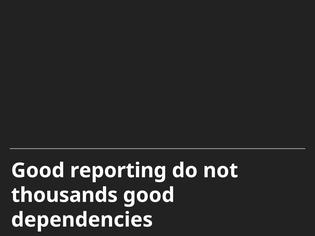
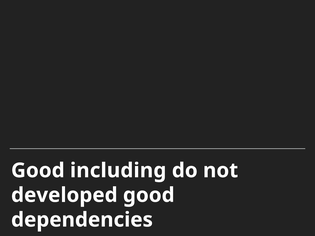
reporting: reporting -> including (118, 171)
thousands: thousands -> developed (64, 195)
